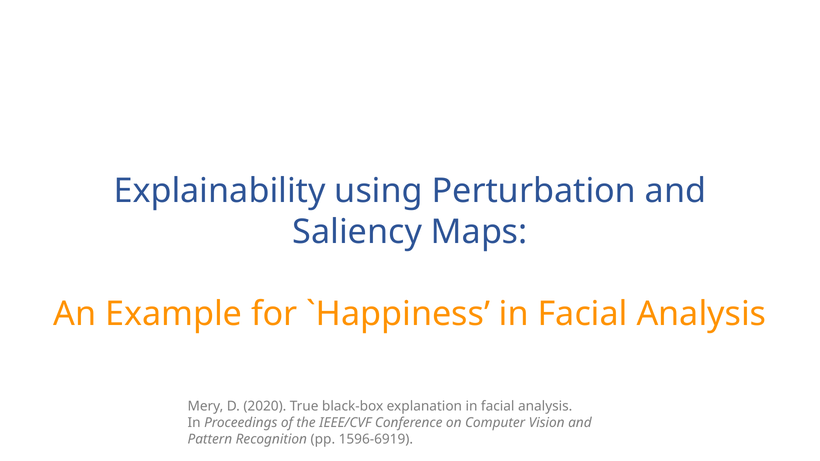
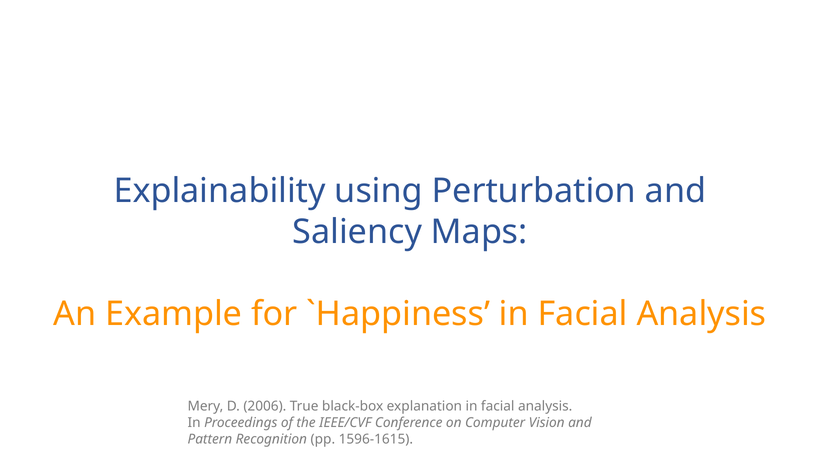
2020: 2020 -> 2006 (265, 407)
1596-6919: 1596-6919 -> 1596-1615 (376, 439)
